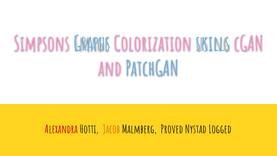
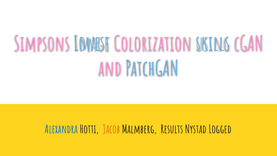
Graphs: Graphs -> Lowest (92, 44)
Alexandra colour: red -> blue (61, 129)
Proved: Proved -> Results (172, 129)
